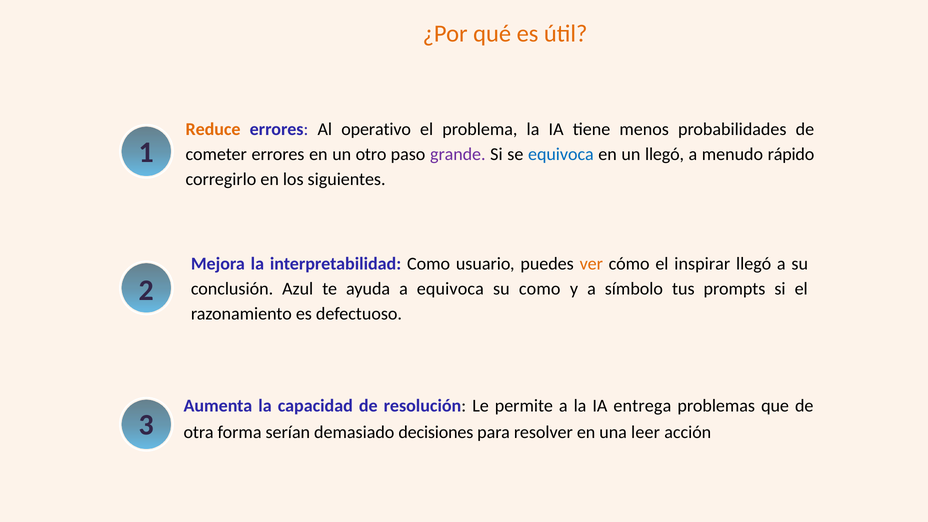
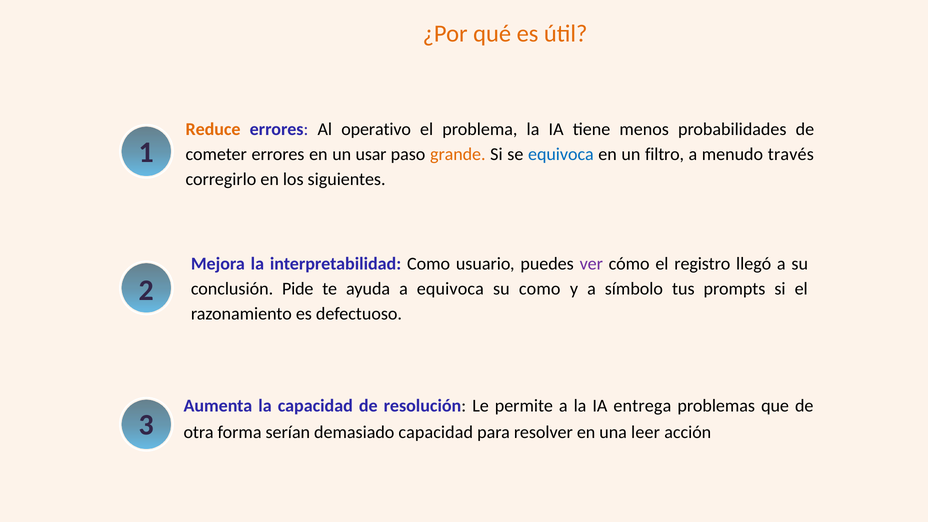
otro: otro -> usar (371, 154)
grande colour: purple -> orange (458, 154)
un llegó: llegó -> filtro (665, 154)
rápido: rápido -> través (791, 154)
ver colour: orange -> purple (591, 264)
inspirar: inspirar -> registro (702, 264)
Azul: Azul -> Pide (298, 289)
demasiado decisiones: decisiones -> capacidad (436, 432)
